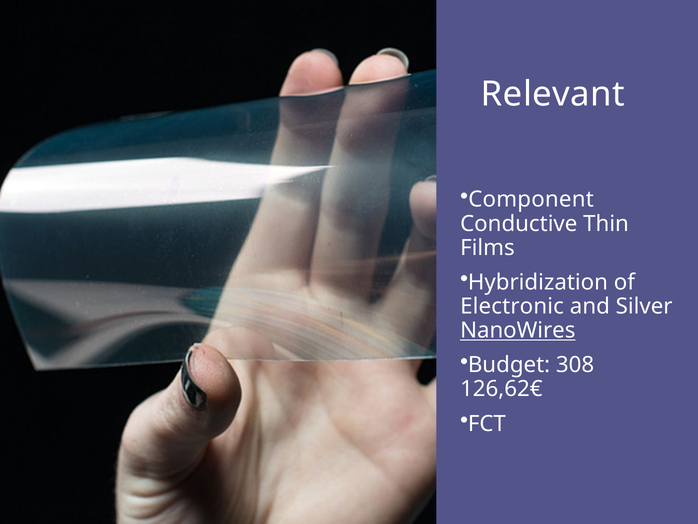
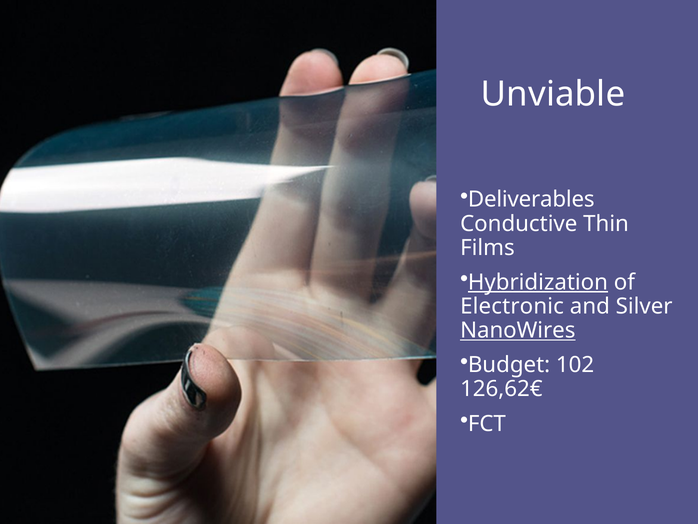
Relevant: Relevant -> Unviable (553, 94)
Component: Component -> Deliverables (531, 199)
Hybridization underline: none -> present (538, 282)
308: 308 -> 102 (575, 365)
